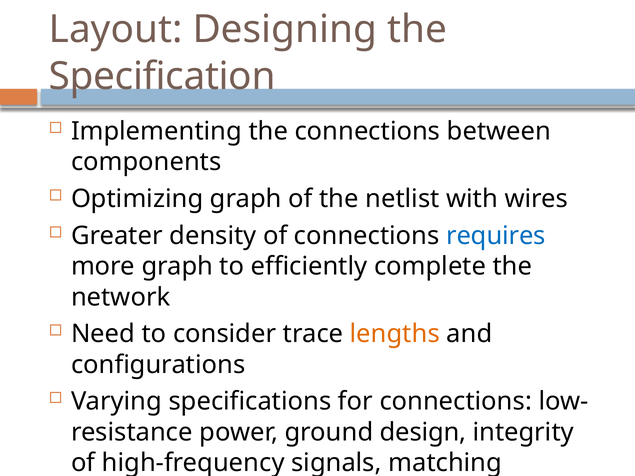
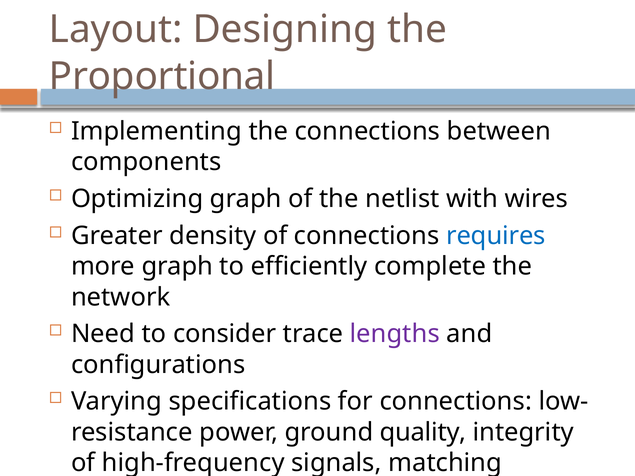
Specification: Specification -> Proportional (162, 76)
lengths colour: orange -> purple (395, 334)
design: design -> quality (423, 432)
